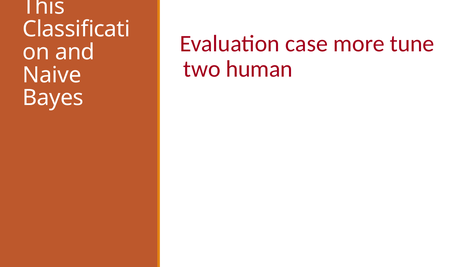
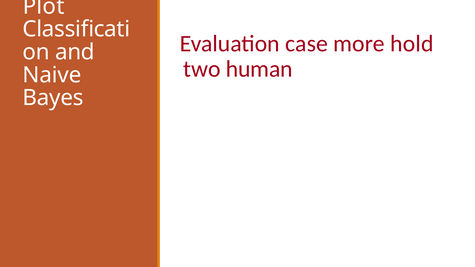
This: This -> Plot (44, 6)
tune: tune -> hold (412, 44)
